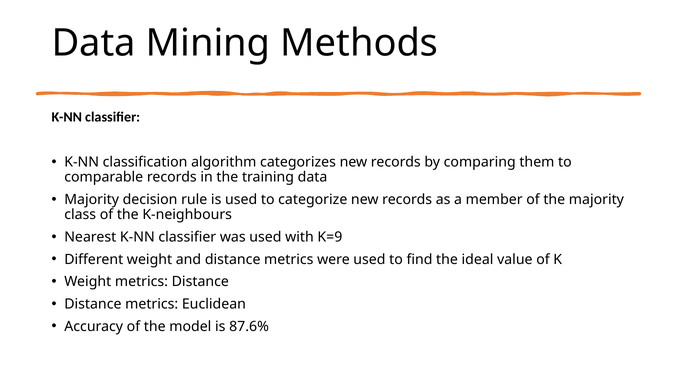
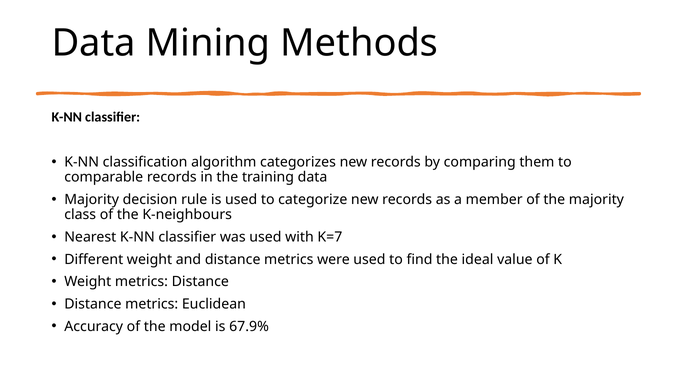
K=9: K=9 -> K=7 (330, 237)
87.6%: 87.6% -> 67.9% (249, 326)
